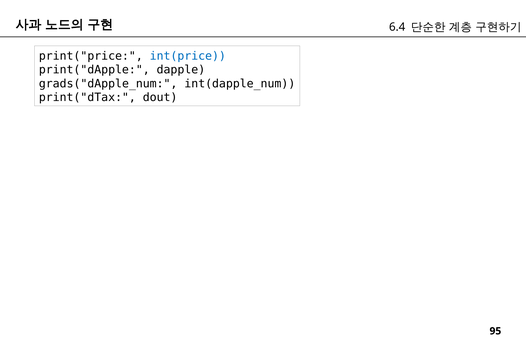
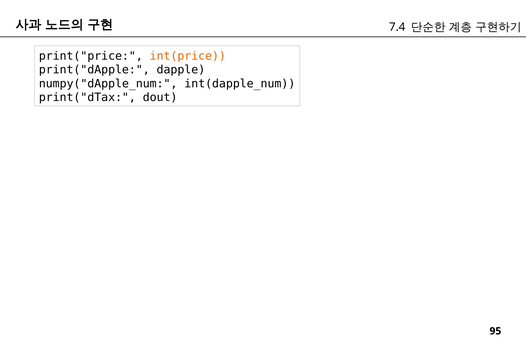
6.4: 6.4 -> 7.4 (397, 27)
int(price colour: blue -> orange (188, 56)
grads("dApple_num: grads("dApple_num -> numpy("dApple_num (108, 84)
